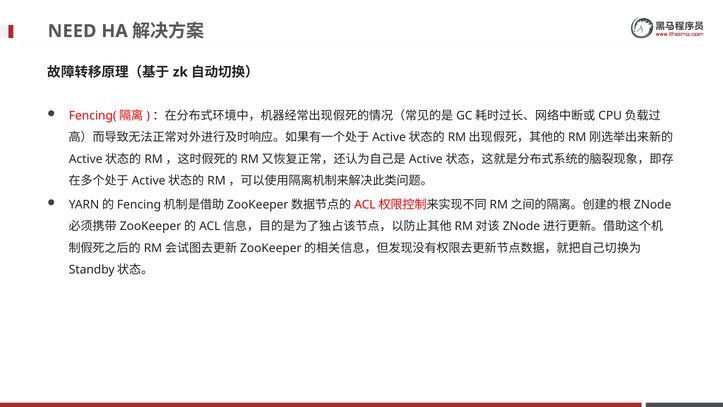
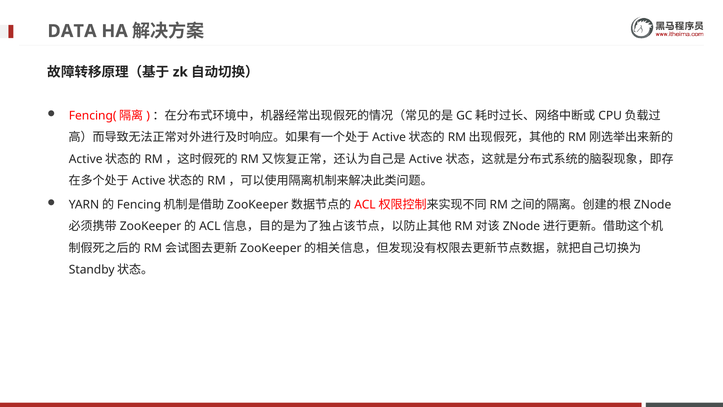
NEED: NEED -> DATA (72, 31)
